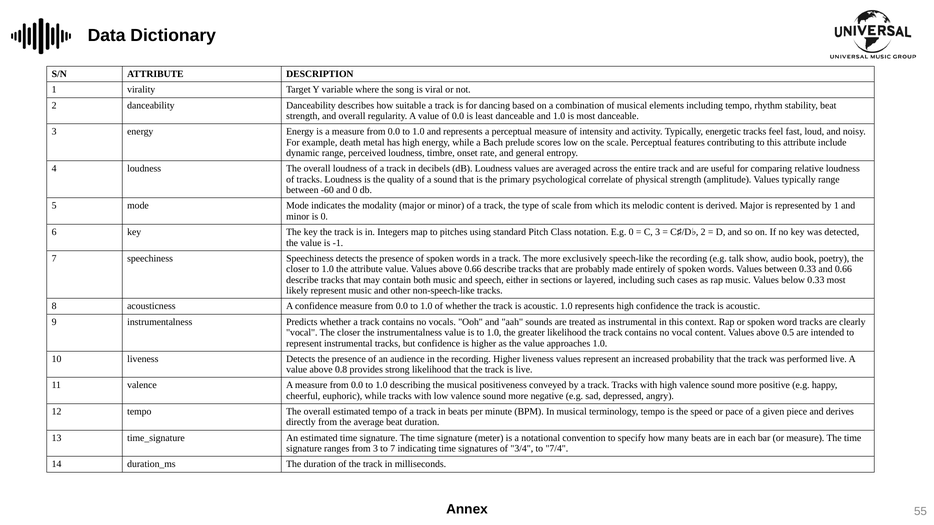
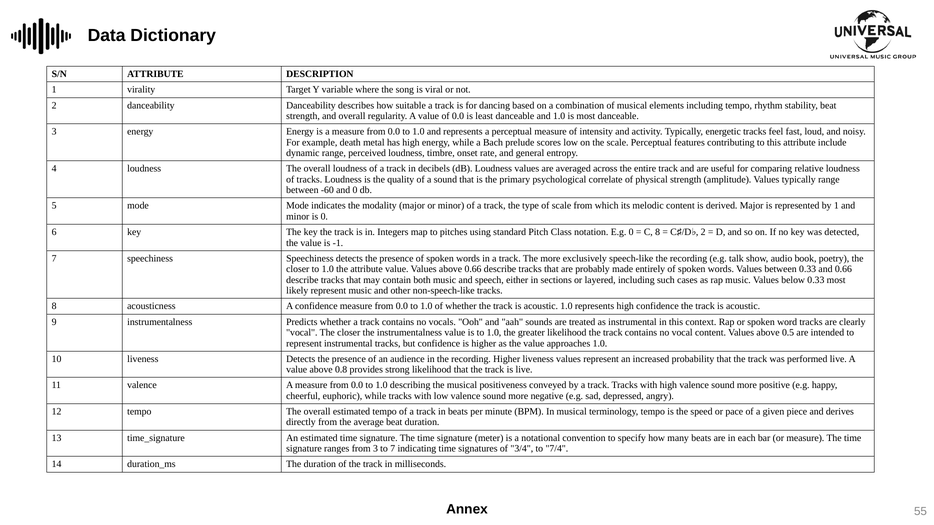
C 3: 3 -> 8 (658, 232)
